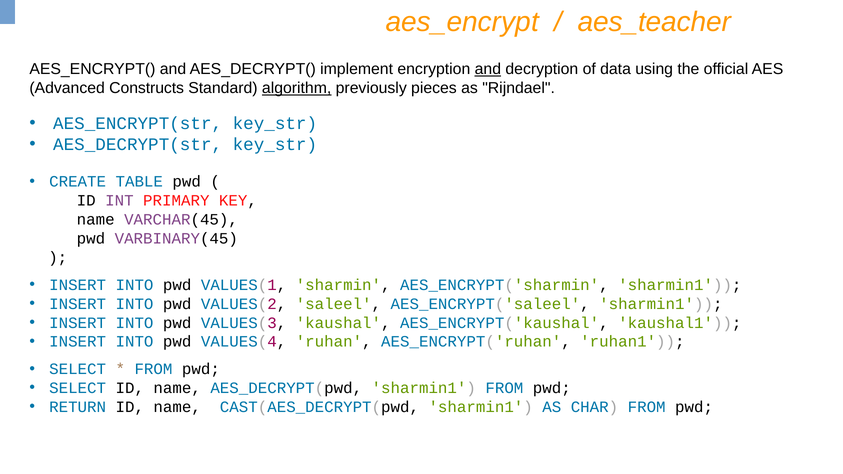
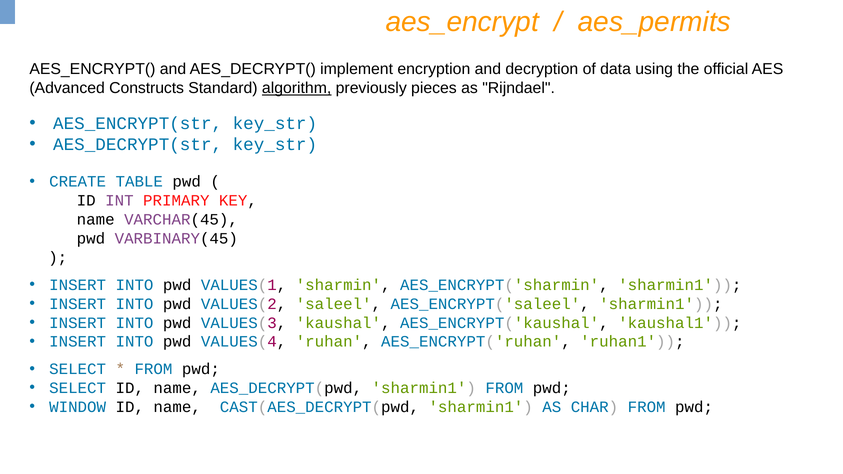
aes_teacher: aes_teacher -> aes_permits (654, 22)
and underline: present -> none (488, 69)
RETURN: RETURN -> WINDOW (78, 407)
